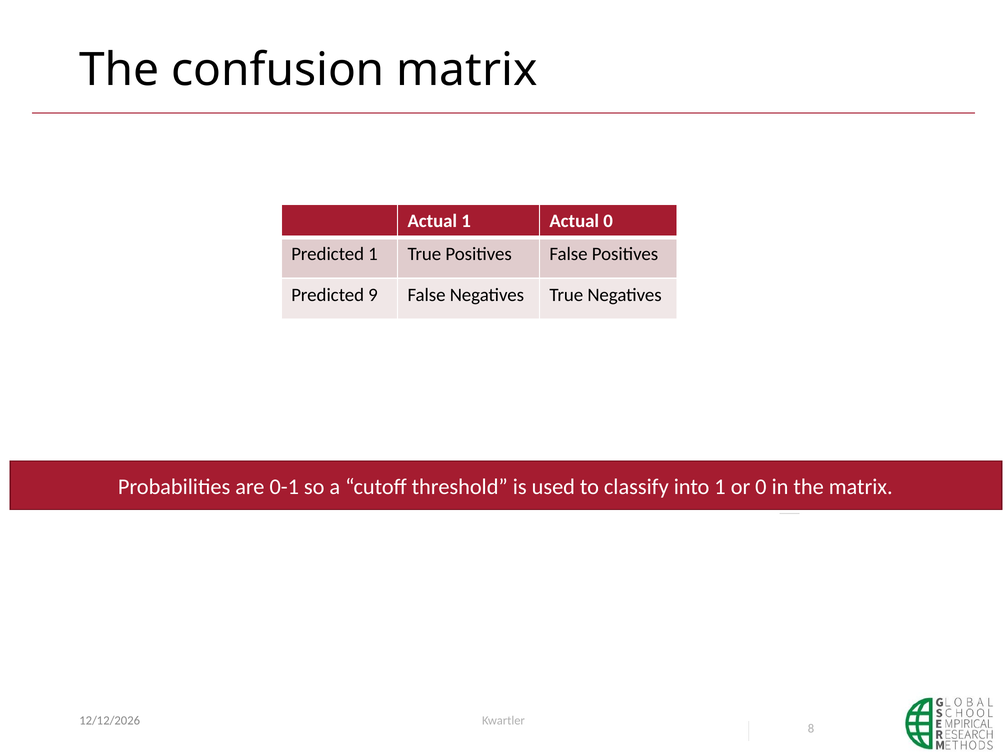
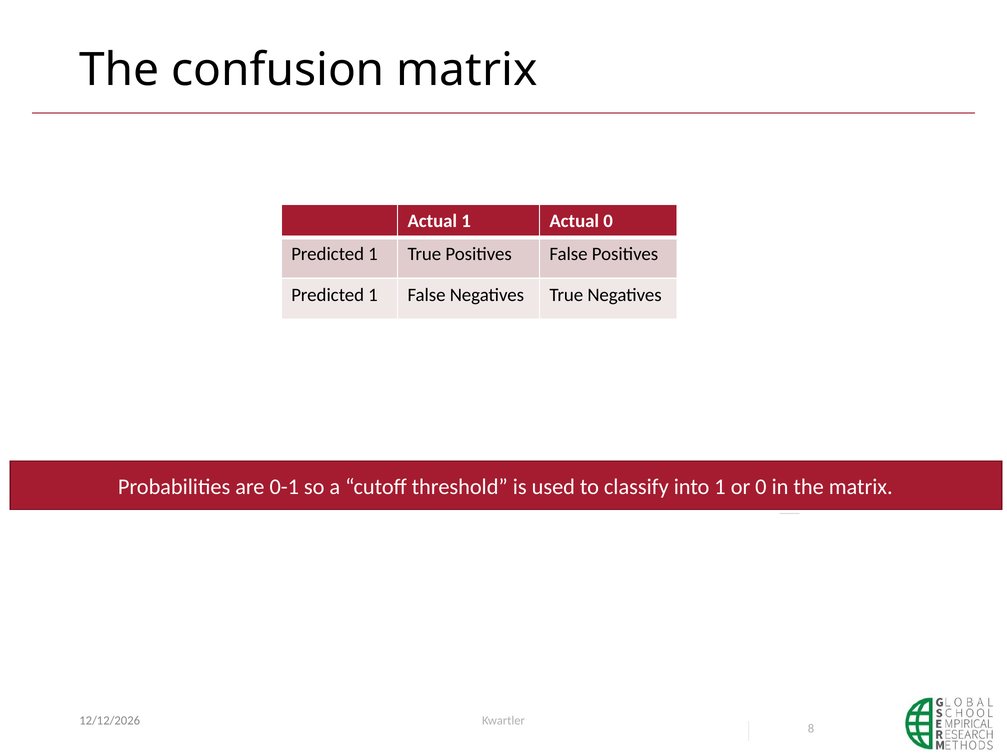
9: 9 -> 1 (373, 295)
